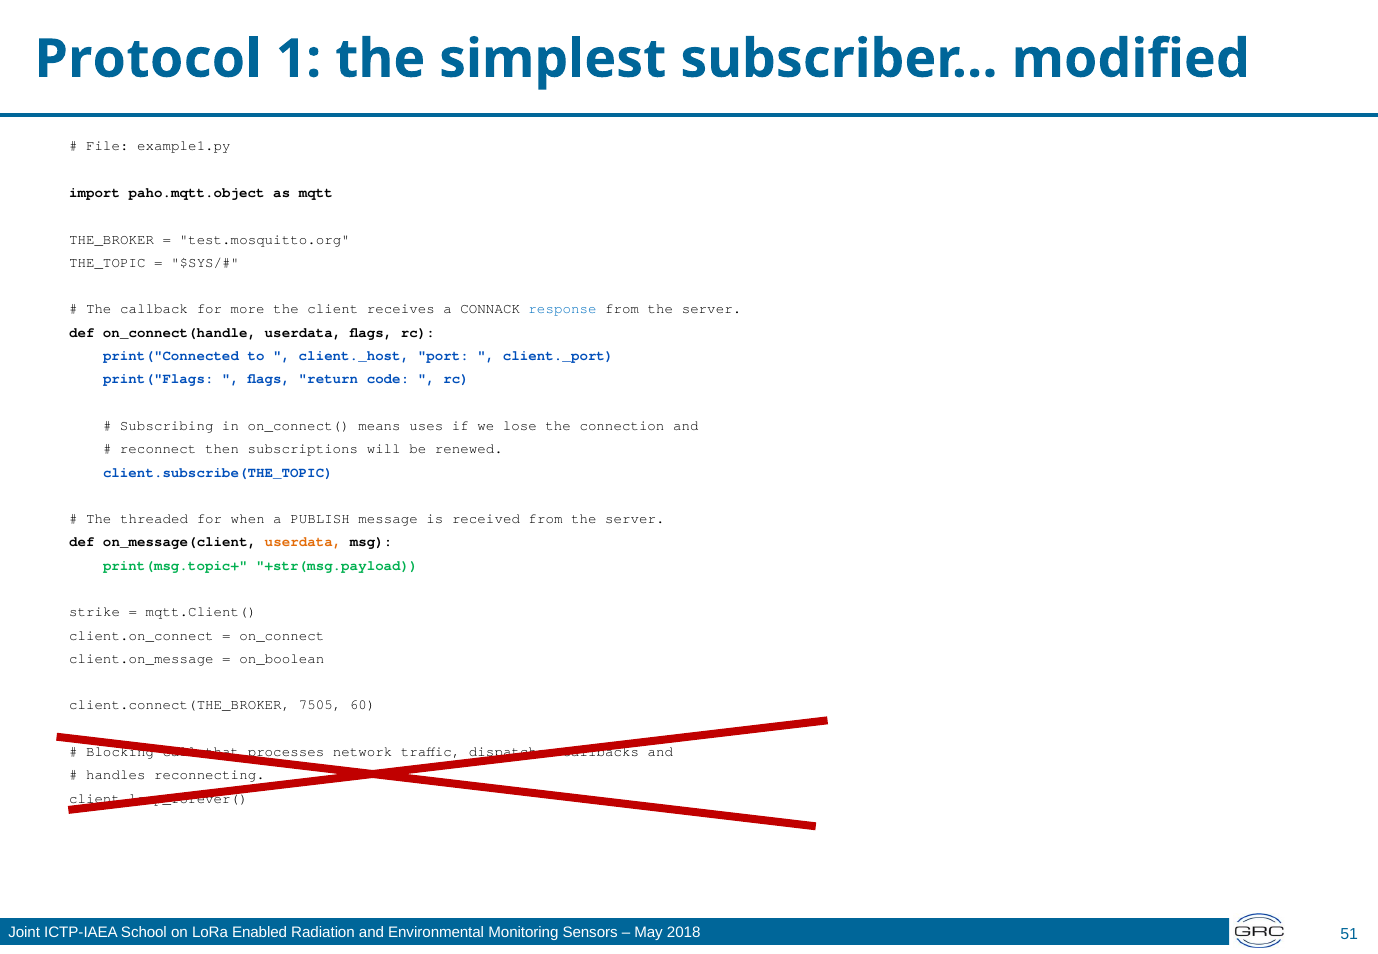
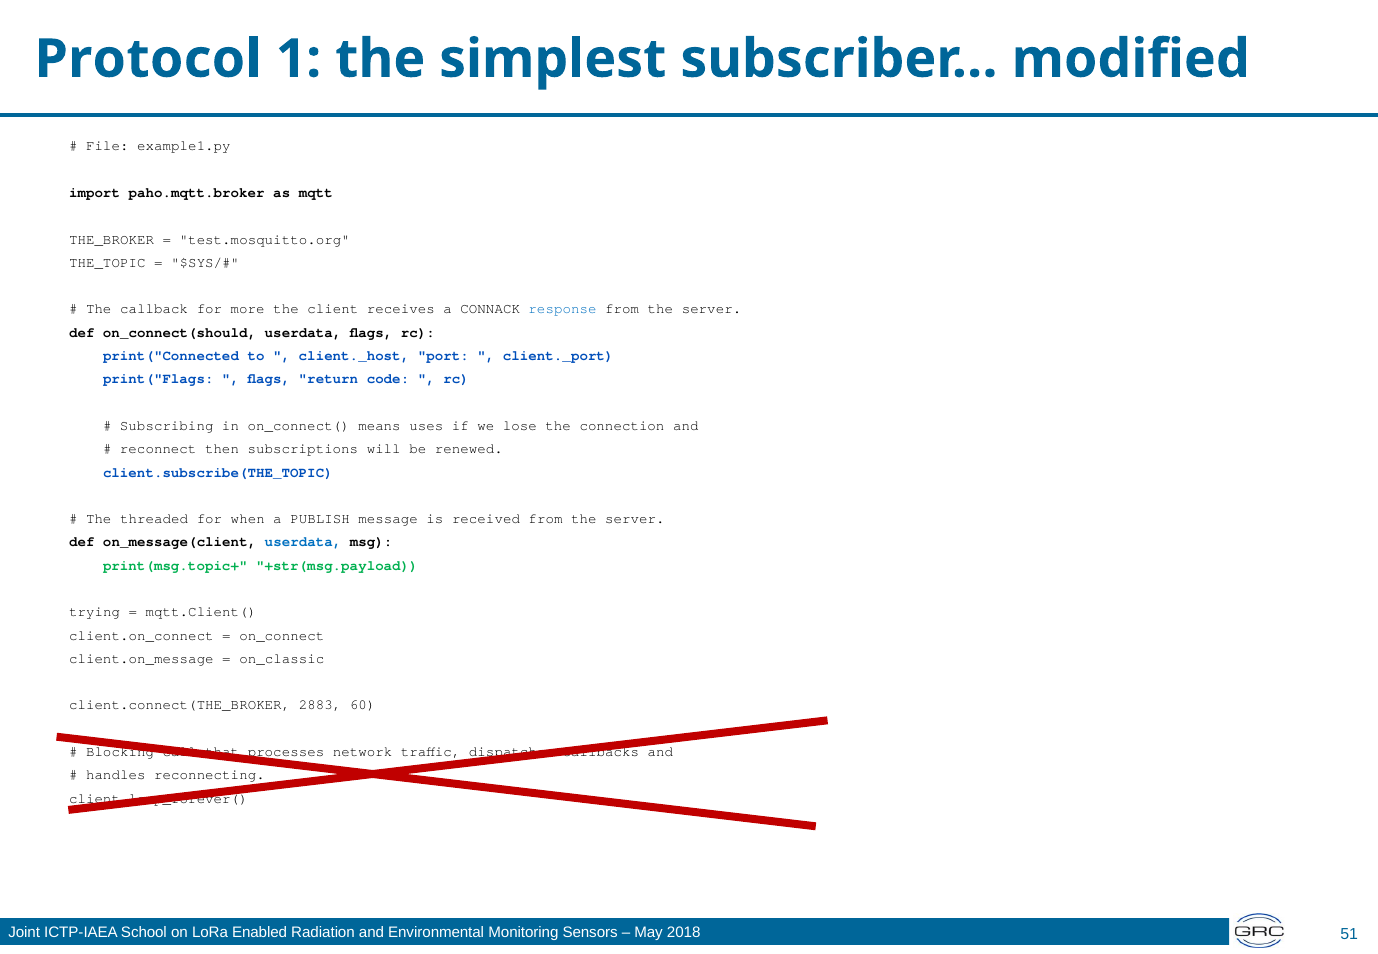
paho.mqtt.object: paho.mqtt.object -> paho.mqtt.broker (197, 193)
on_connect(handle: on_connect(handle -> on_connect(should (180, 333)
userdata colour: orange -> blue (303, 542)
strike: strike -> trying (95, 612)
on_boolean: on_boolean -> on_classic (282, 659)
7505: 7505 -> 2883 (320, 705)
